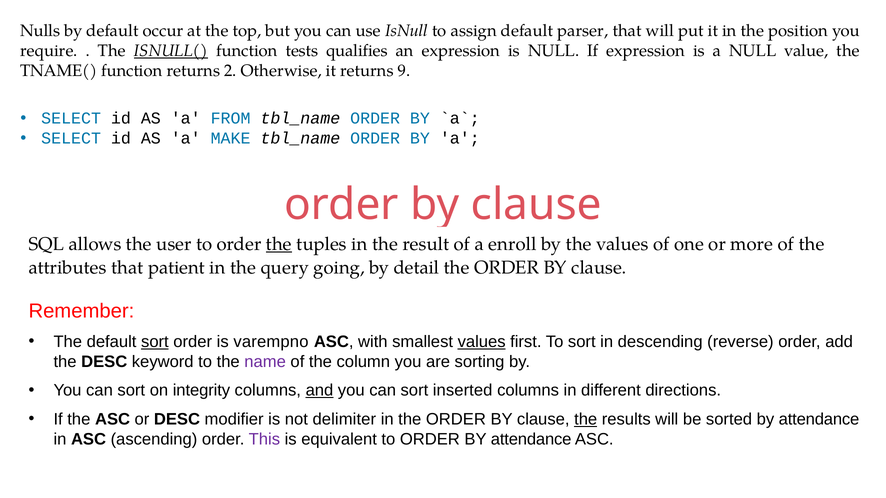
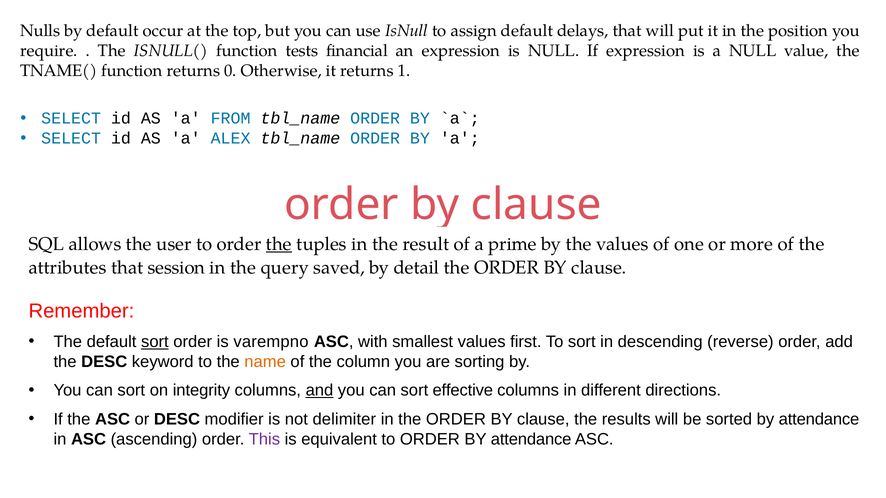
parser: parser -> delays (583, 31)
ISNULL( underline: present -> none (171, 51)
qualifies: qualifies -> financial (357, 51)
2: 2 -> 0 (230, 71)
9: 9 -> 1 (404, 71)
MAKE: MAKE -> ALEX (231, 139)
enroll: enroll -> prime (513, 244)
patient: patient -> session (177, 268)
going: going -> saved (339, 268)
values underline: present -> none (482, 342)
name colour: purple -> orange (265, 362)
inserted: inserted -> effective (463, 391)
the underline: present -> none (586, 420)
